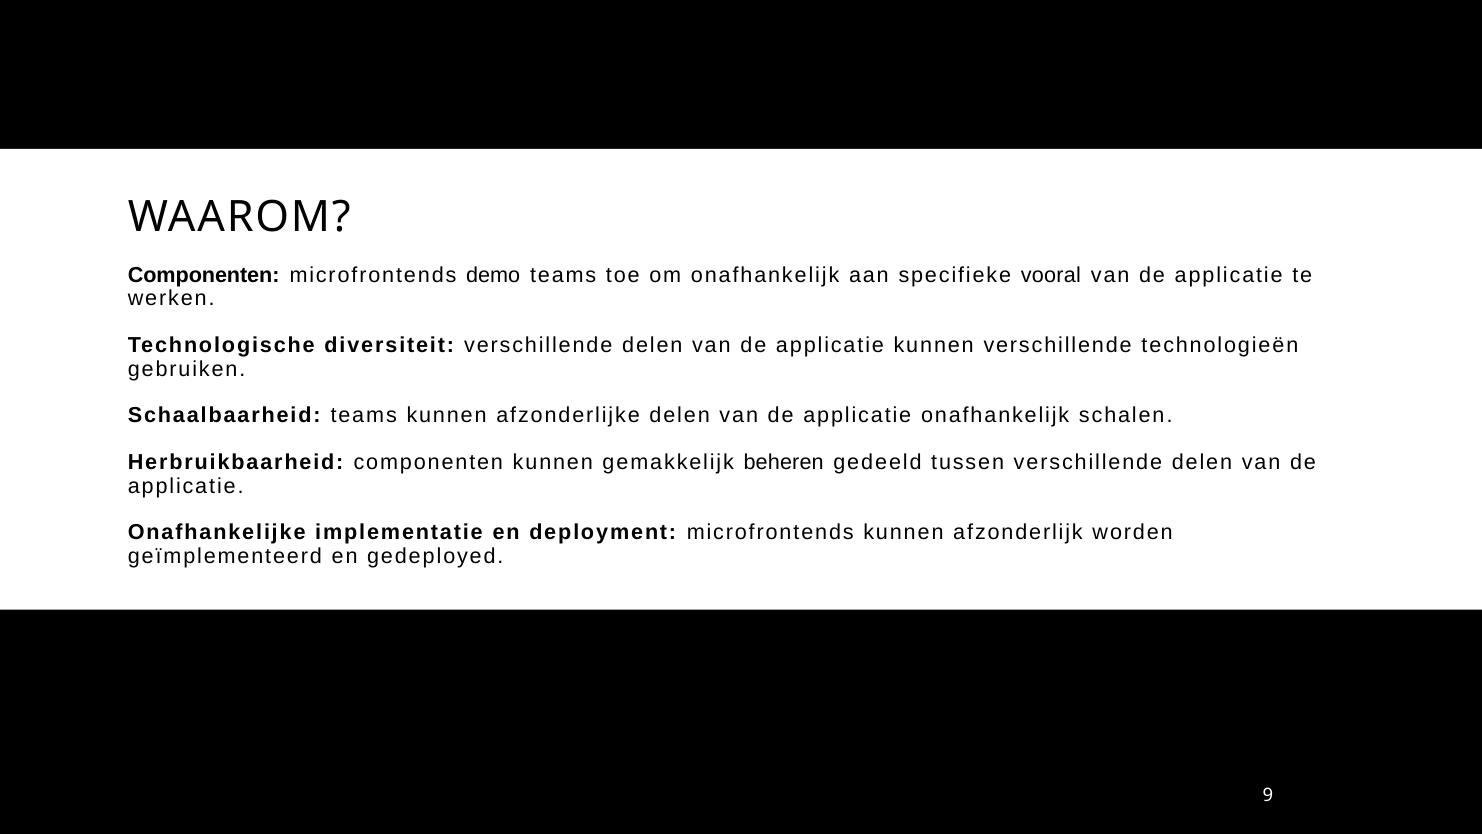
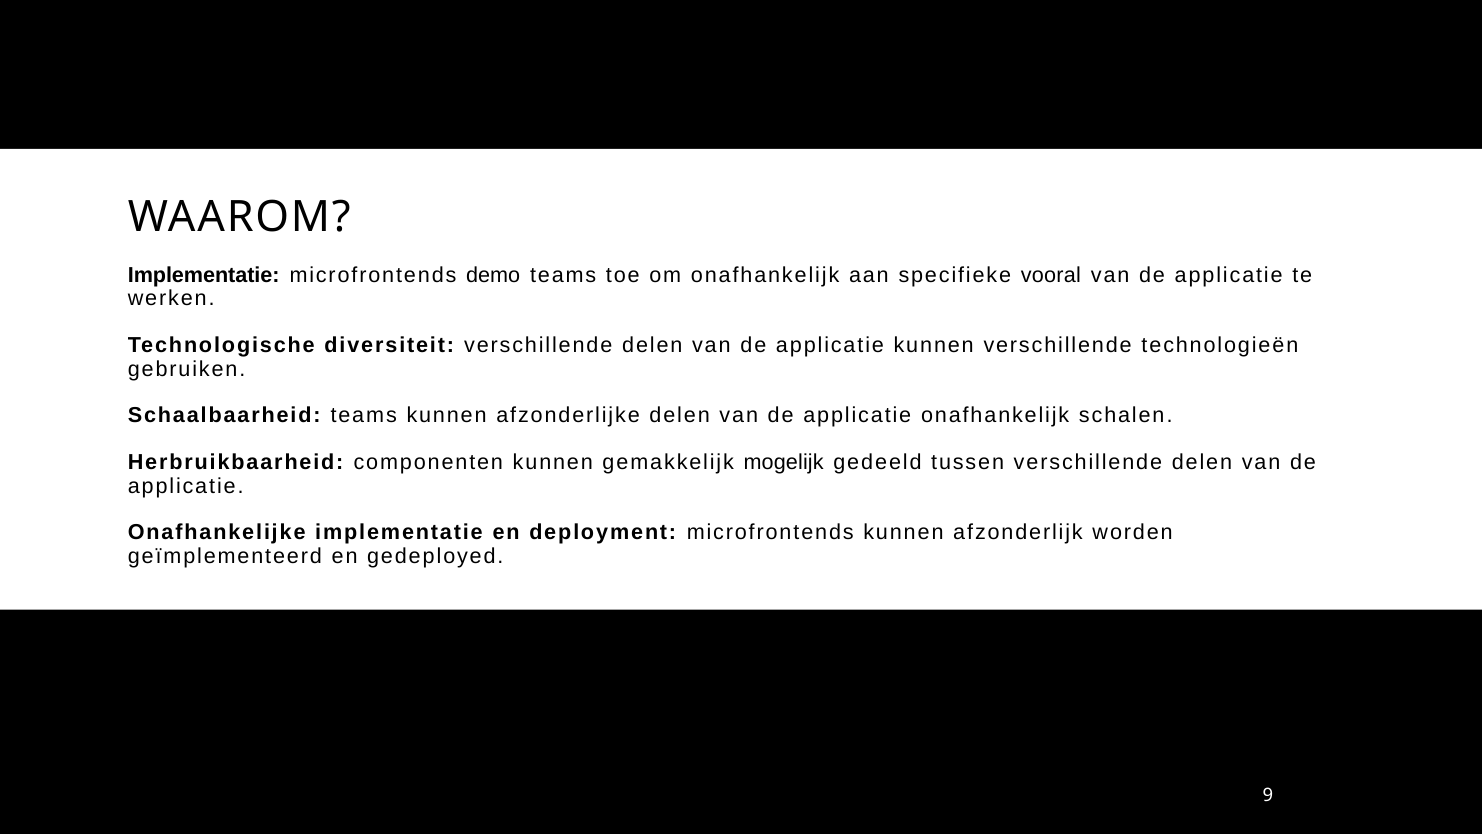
Componenten: Componenten -> Implementatie (204, 275)
beheren: beheren -> mogelijk (784, 462)
